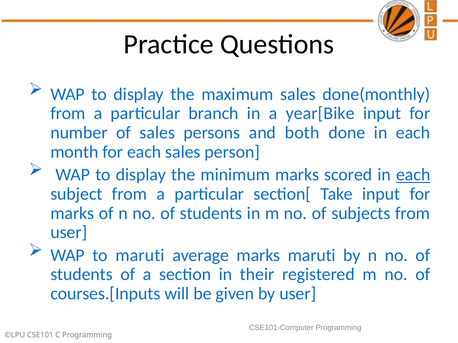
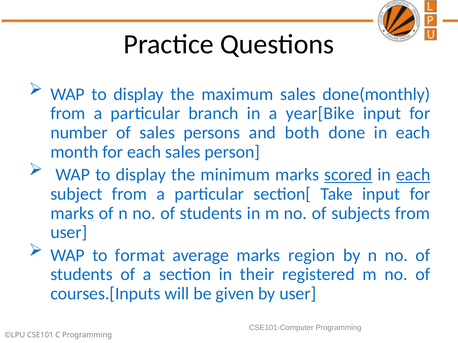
scored underline: none -> present (348, 175)
to maruti: maruti -> format (140, 256)
marks maruti: maruti -> region (312, 256)
